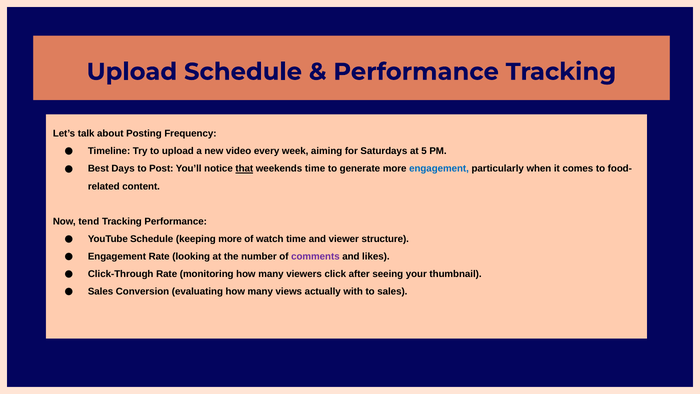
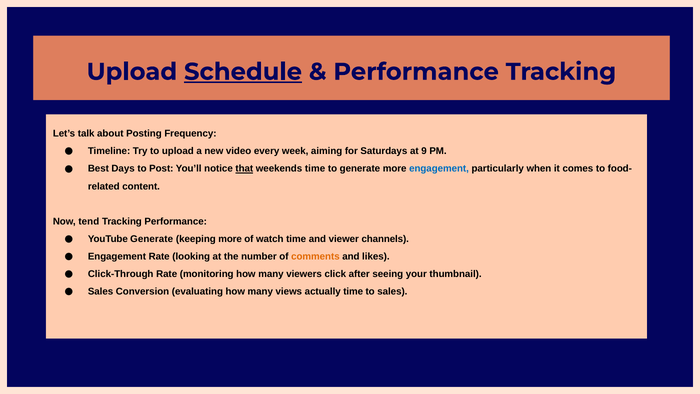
Schedule underline: none -> present (243, 72)
5: 5 -> 9 (424, 151)
YouTube Schedule: Schedule -> Generate (152, 239)
structure: structure -> channels (385, 239)
comments colour: purple -> orange (315, 256)
actually with: with -> time (353, 291)
